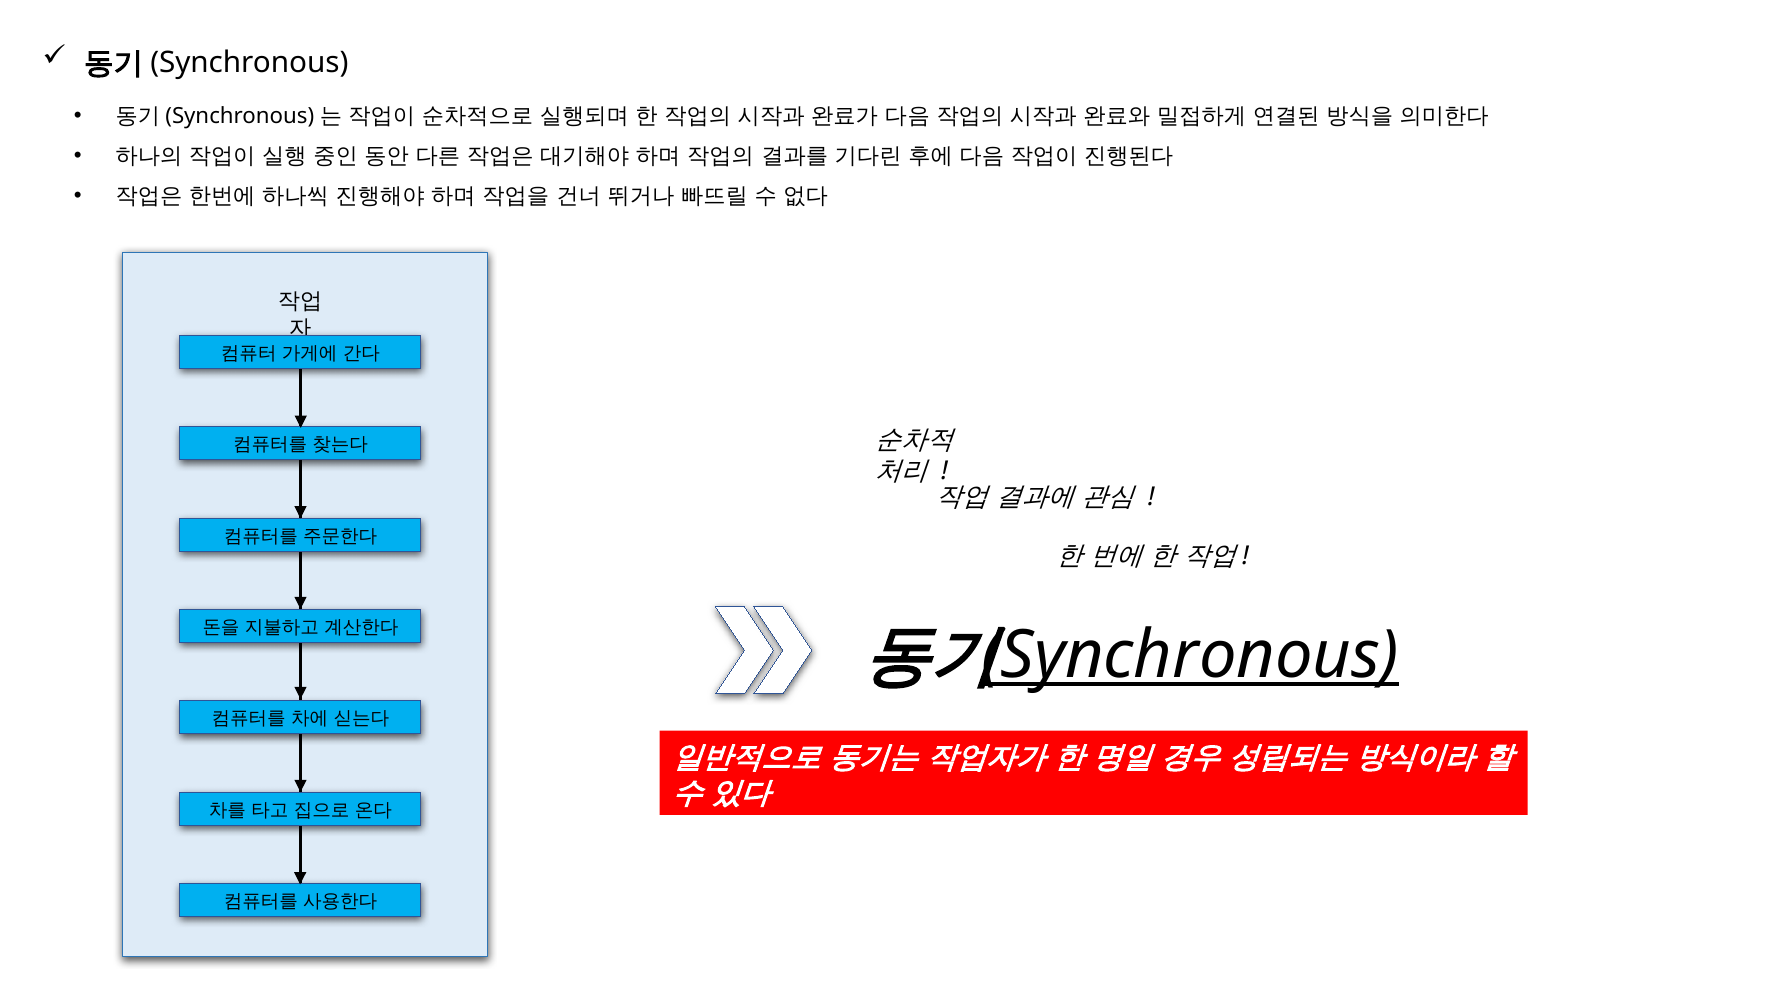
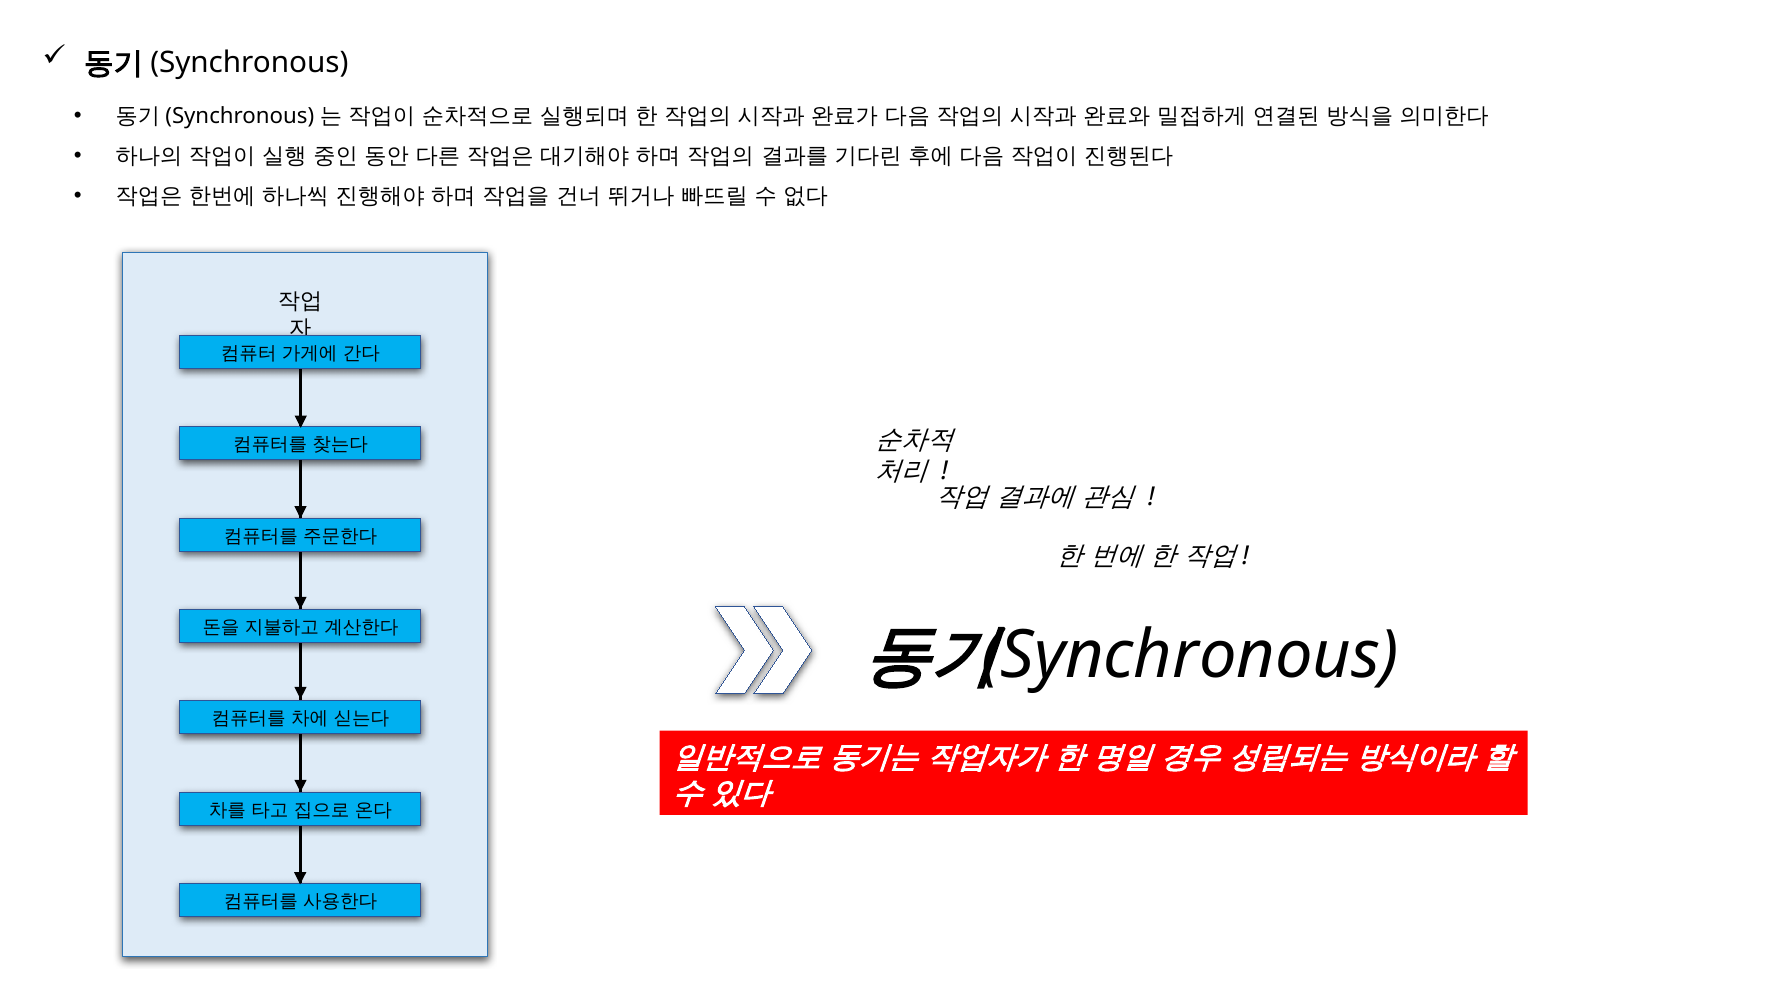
Synchronous underline: present -> none (1190, 655)
